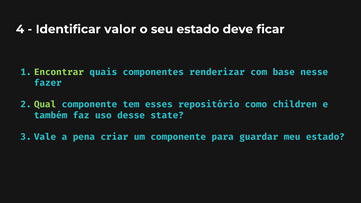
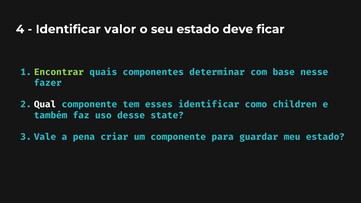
renderizar: renderizar -> determinar (217, 72)
Qual colour: light green -> white (45, 105)
esses repositório: repositório -> identificar (209, 105)
